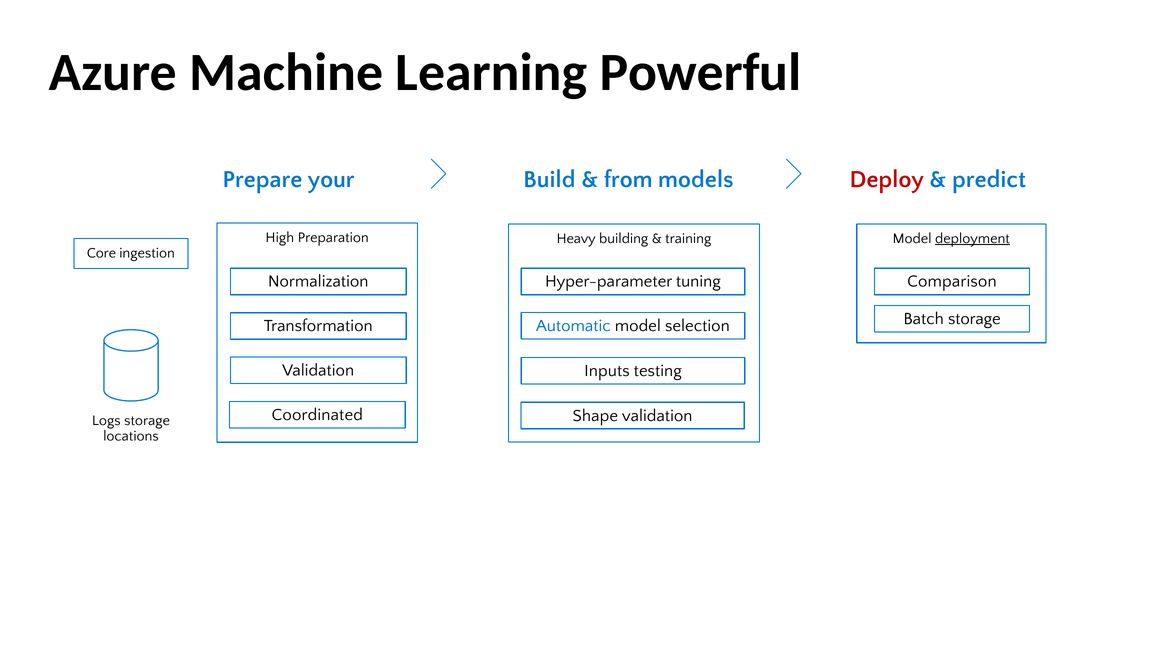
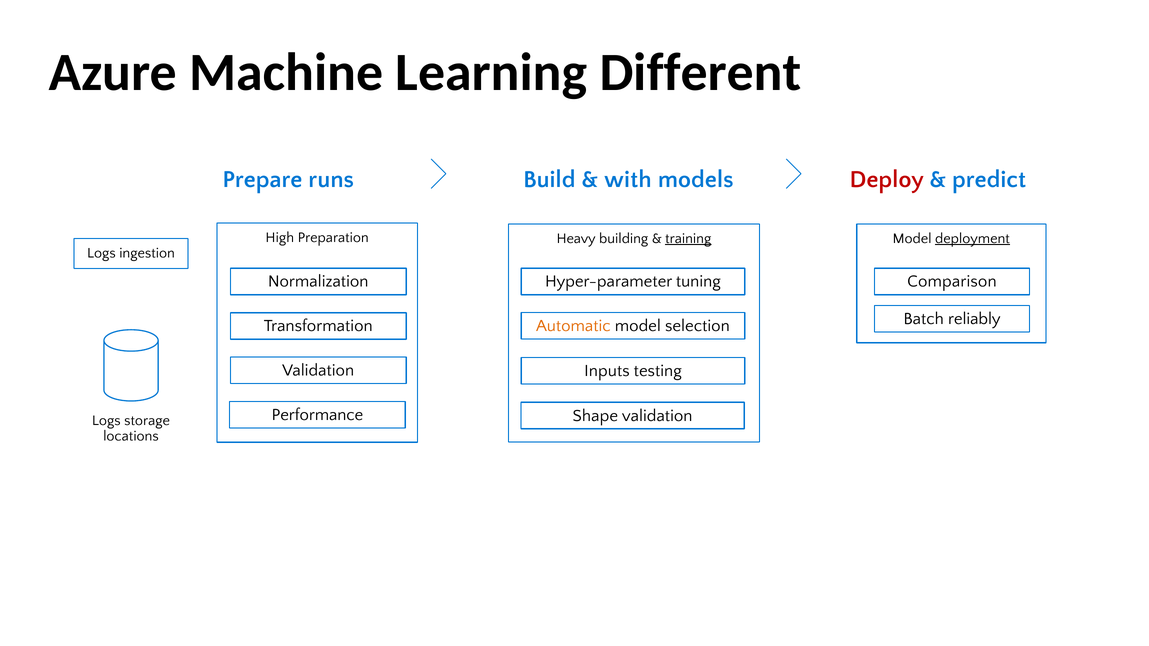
Powerful: Powerful -> Different (700, 72)
your: your -> runs (331, 180)
from: from -> with (628, 180)
training underline: none -> present (688, 239)
Core: Core -> Logs (101, 253)
Batch storage: storage -> reliably (974, 319)
Automatic colour: blue -> orange (573, 326)
Coordinated: Coordinated -> Performance (317, 415)
